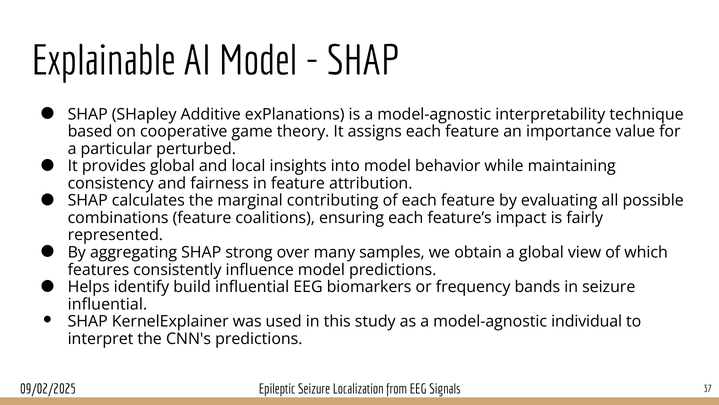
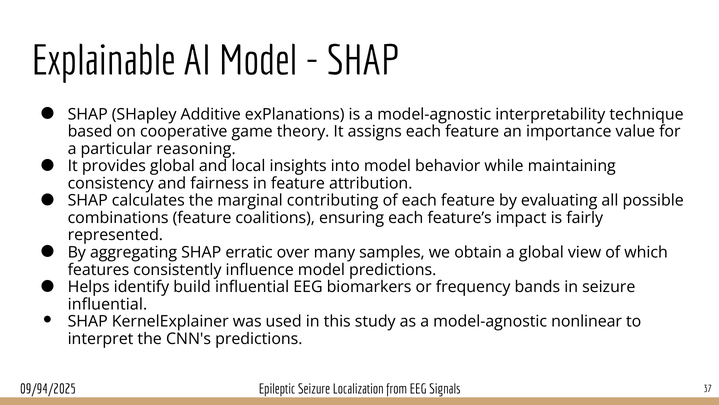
perturbed: perturbed -> reasoning (196, 149)
strong: strong -> erratic (249, 252)
individual: individual -> nonlinear (587, 321)
09/02/2025: 09/02/2025 -> 09/94/2025 (48, 389)
